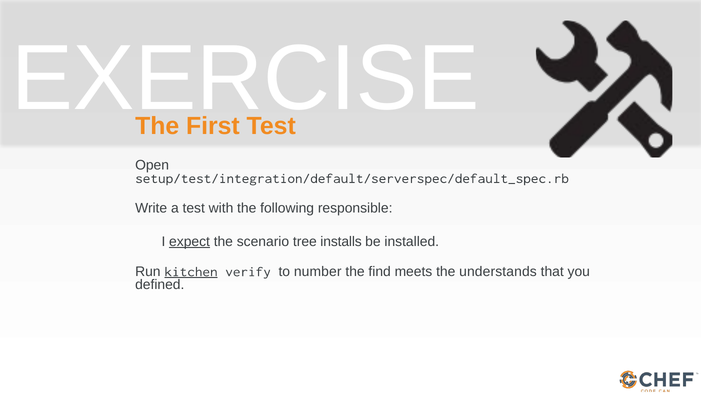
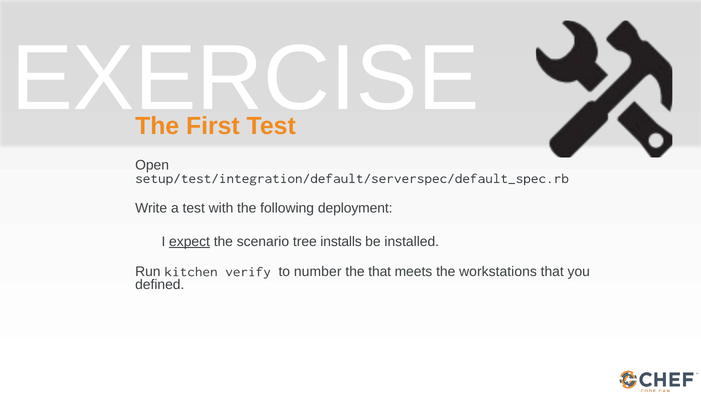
responsible: responsible -> deployment (355, 208)
kitchen underline: present -> none (191, 272)
the find: find -> that (380, 272)
understands: understands -> workstations (498, 272)
